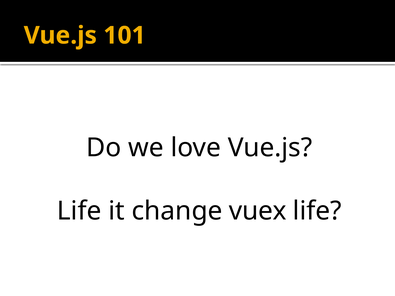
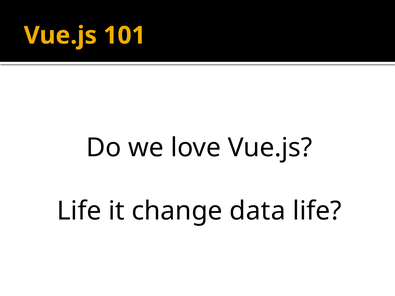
vuex: vuex -> data (258, 211)
